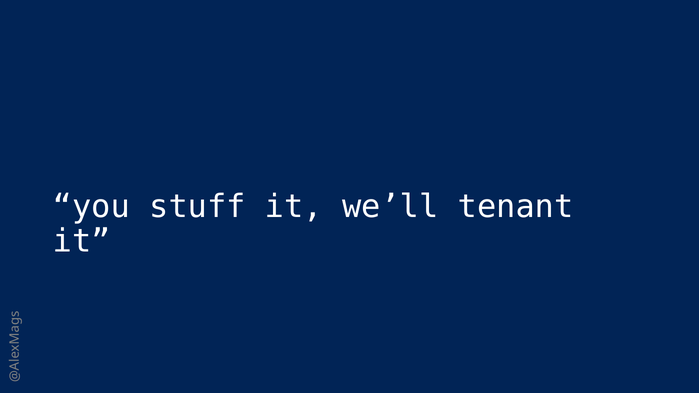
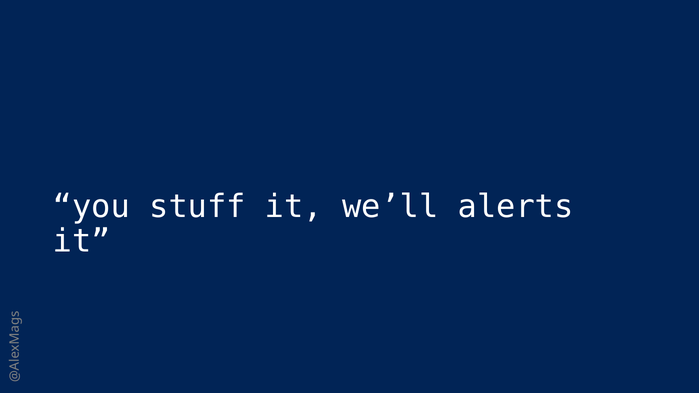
tenant: tenant -> alerts (516, 207)
